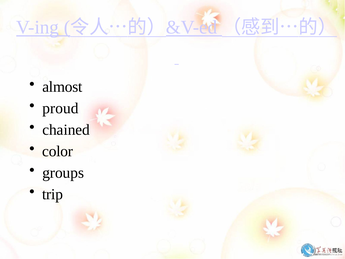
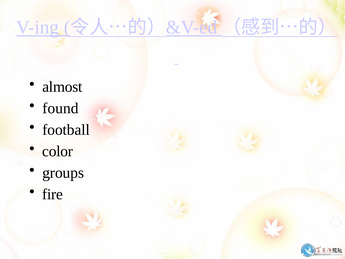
proud: proud -> found (60, 108)
chained: chained -> football (66, 130)
trip: trip -> fire (53, 194)
